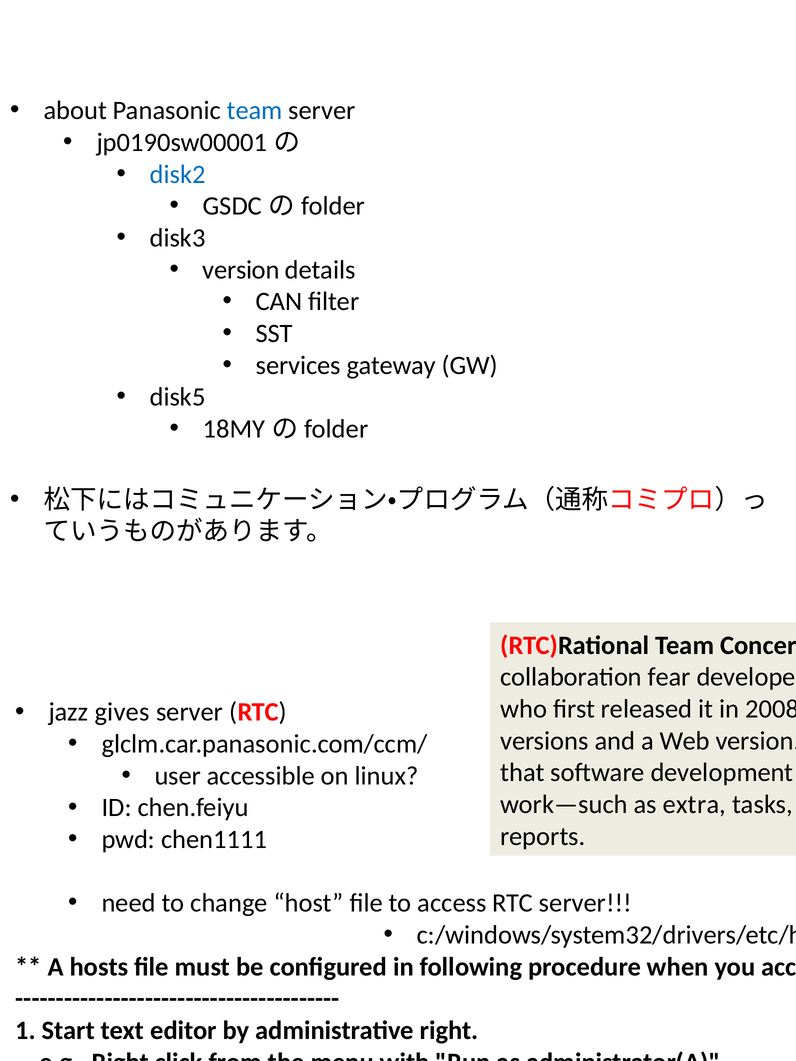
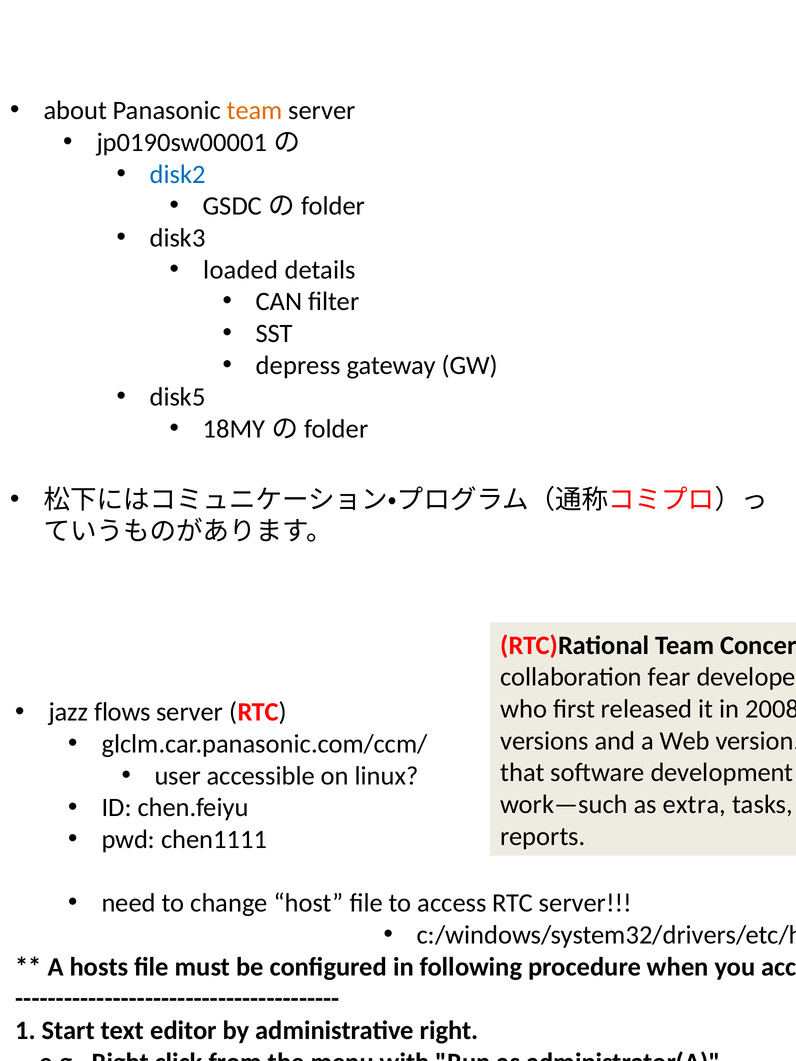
team colour: blue -> orange (255, 111)
version: version -> loaded (241, 270)
services: services -> depress (298, 365)
gives: gives -> flows (122, 712)
